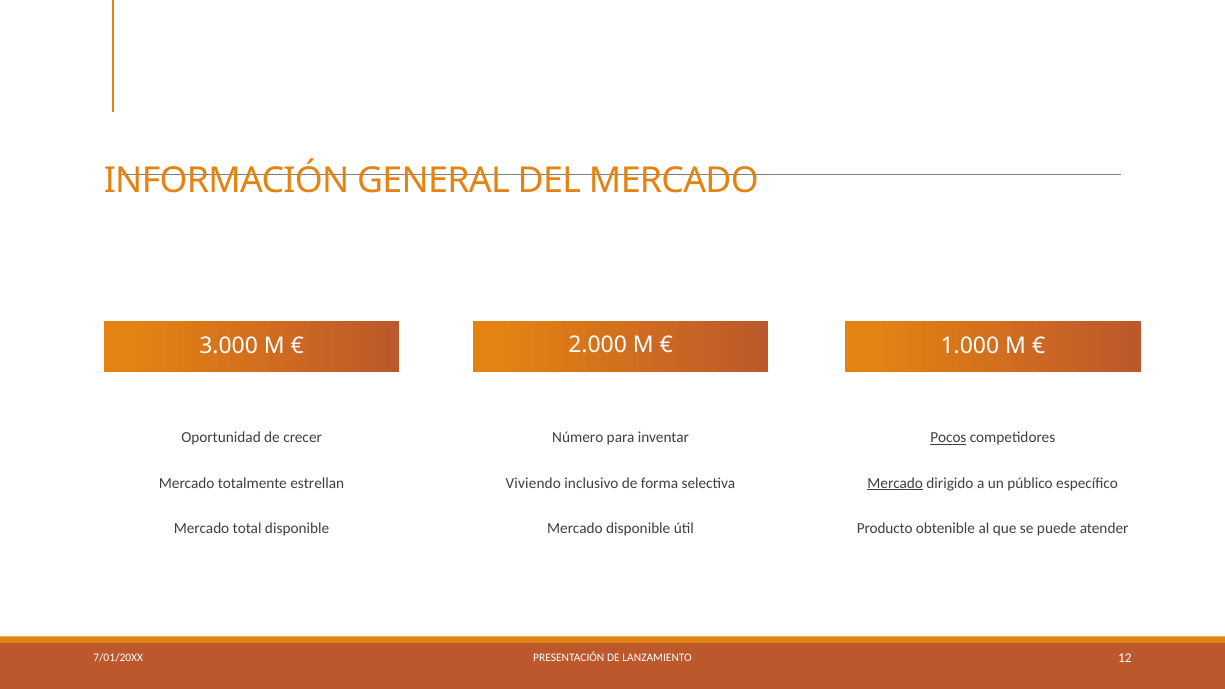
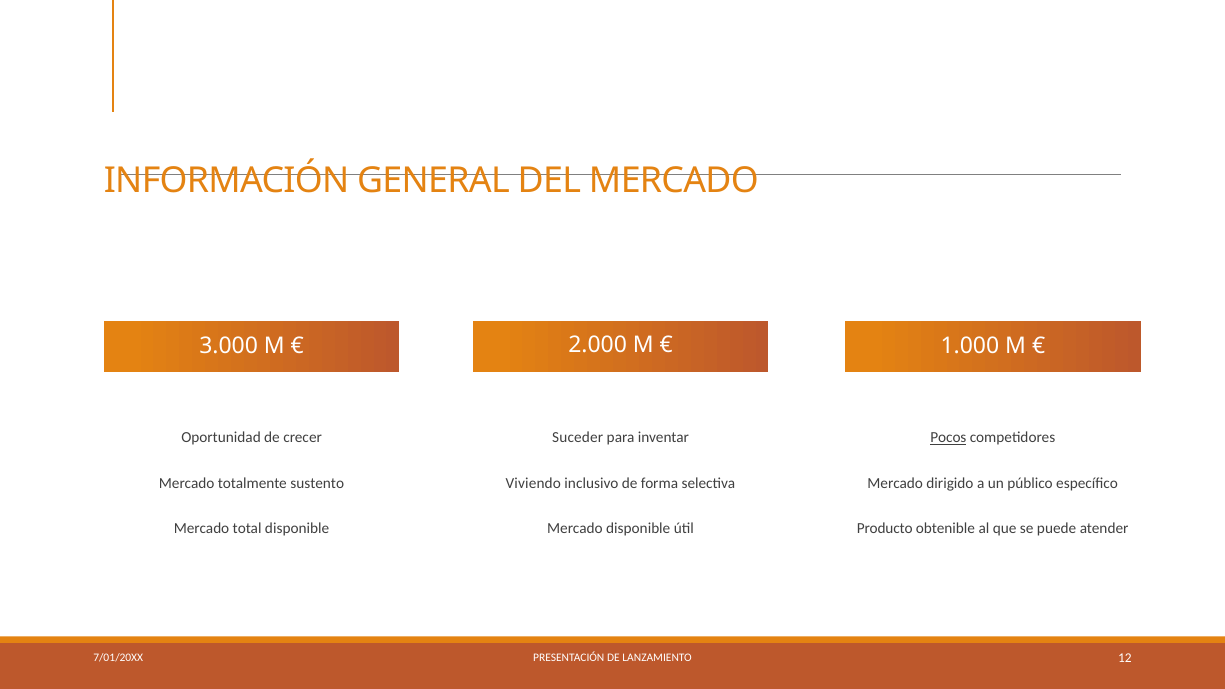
Número: Número -> Suceder (578, 438)
estrellan: estrellan -> sustento (317, 483)
Mercado underline: present -> none (895, 483)
